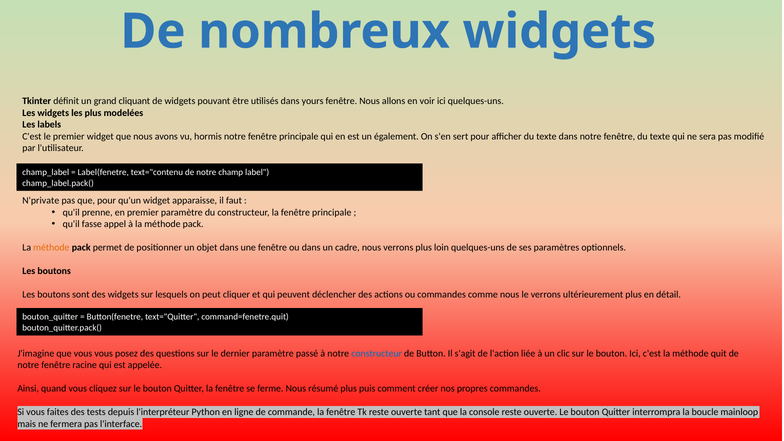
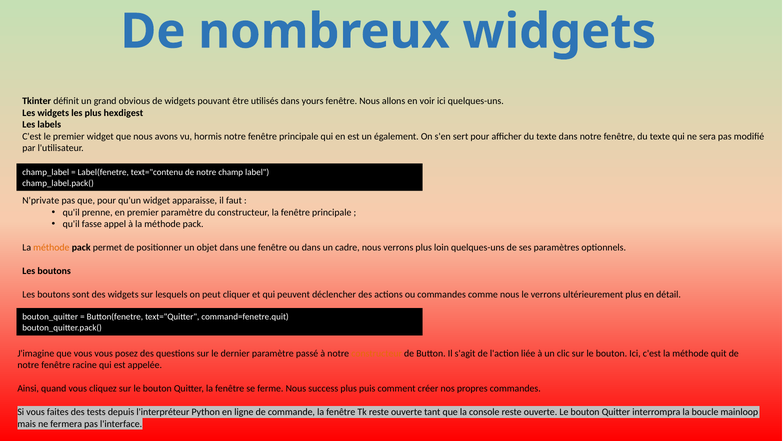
cliquant: cliquant -> obvious (134, 101)
modelées: modelées -> hexdigest (123, 113)
constructeur colour: blue -> orange (377, 353)
résumé: résumé -> success (323, 389)
